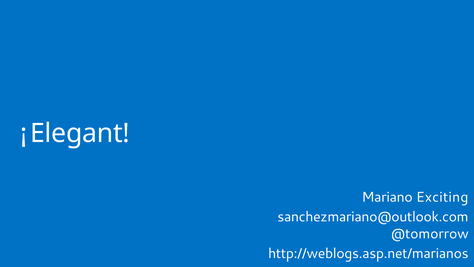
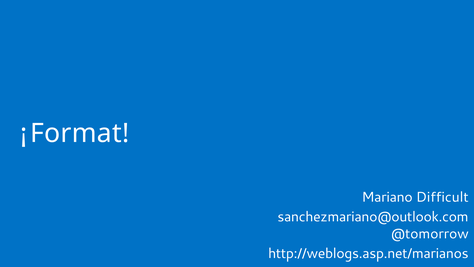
Elegant: Elegant -> Format (80, 133)
Exciting: Exciting -> Difficult (442, 197)
